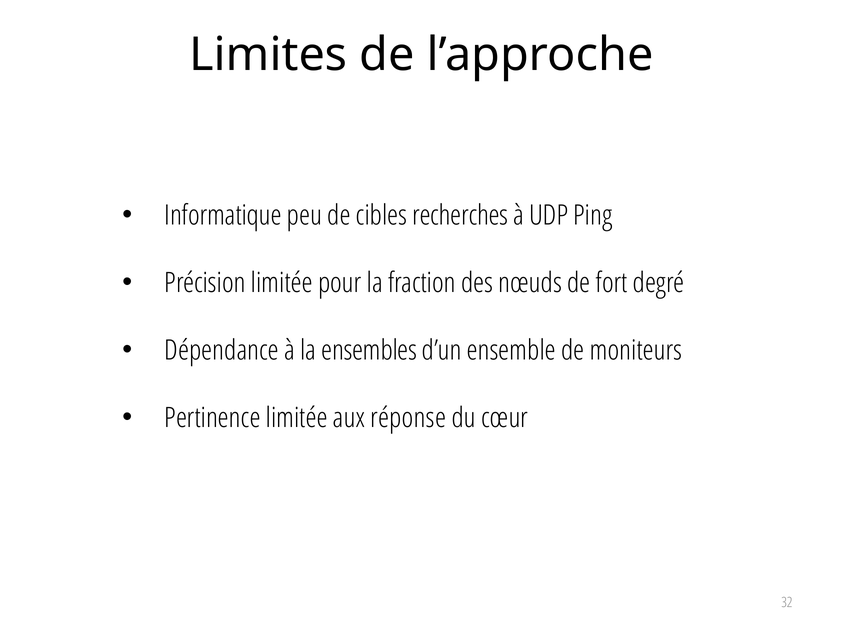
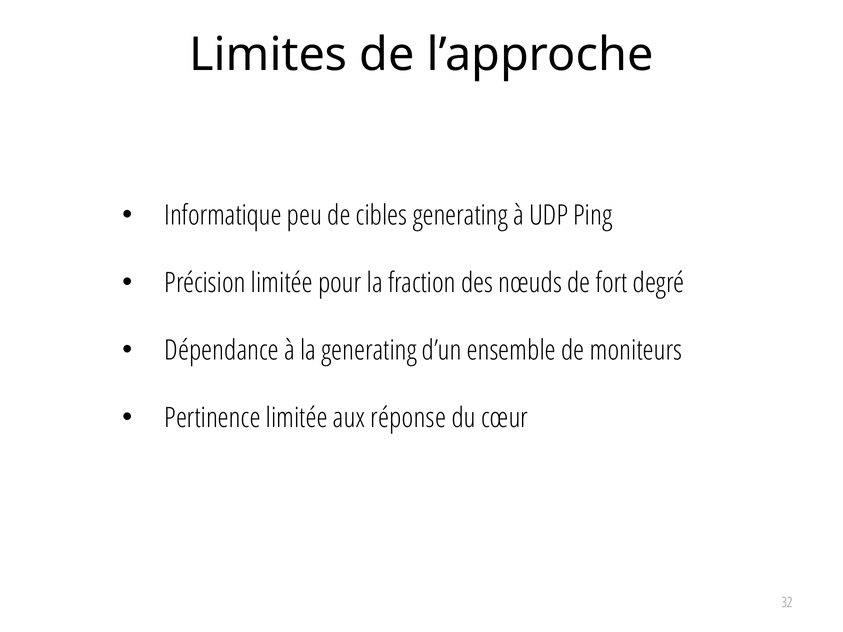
cibles recherches: recherches -> generating (460, 216)
la ensembles: ensembles -> generating (369, 351)
